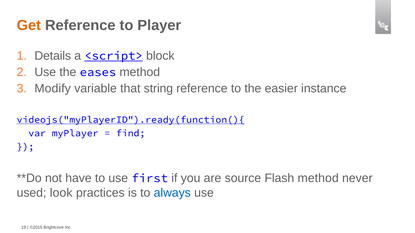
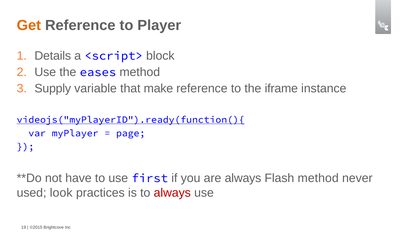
<script> underline: present -> none (114, 56)
Modify: Modify -> Supply (53, 89)
string: string -> make (158, 89)
easier: easier -> iframe (281, 89)
find: find -> page (131, 133)
are source: source -> always (243, 178)
always colour: blue -> red (172, 193)
